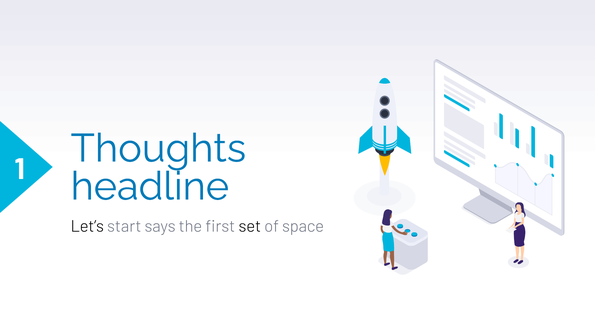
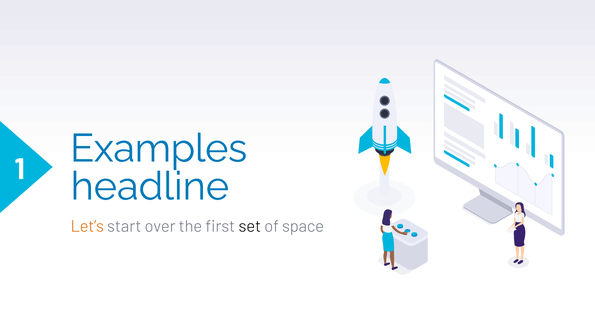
Thoughts: Thoughts -> Examples (159, 149)
Let’s colour: black -> orange (87, 227)
says: says -> over (160, 227)
